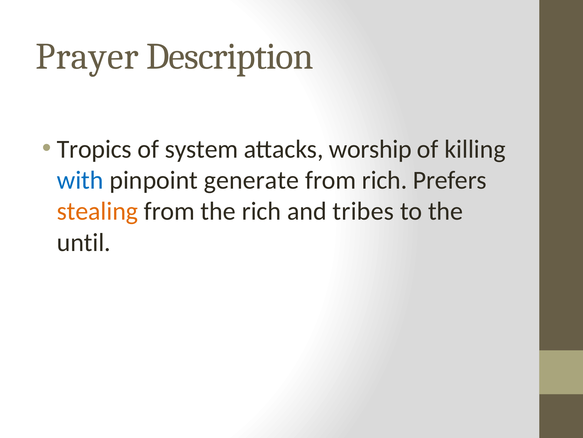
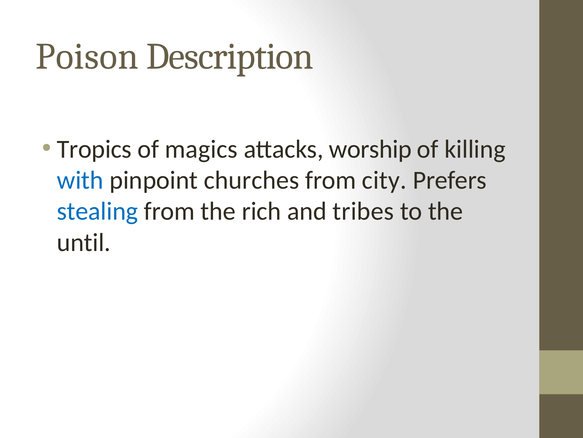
Prayer: Prayer -> Poison (87, 57)
system: system -> magics (201, 149)
generate: generate -> churches (251, 180)
from rich: rich -> city (384, 180)
stealing colour: orange -> blue (97, 211)
